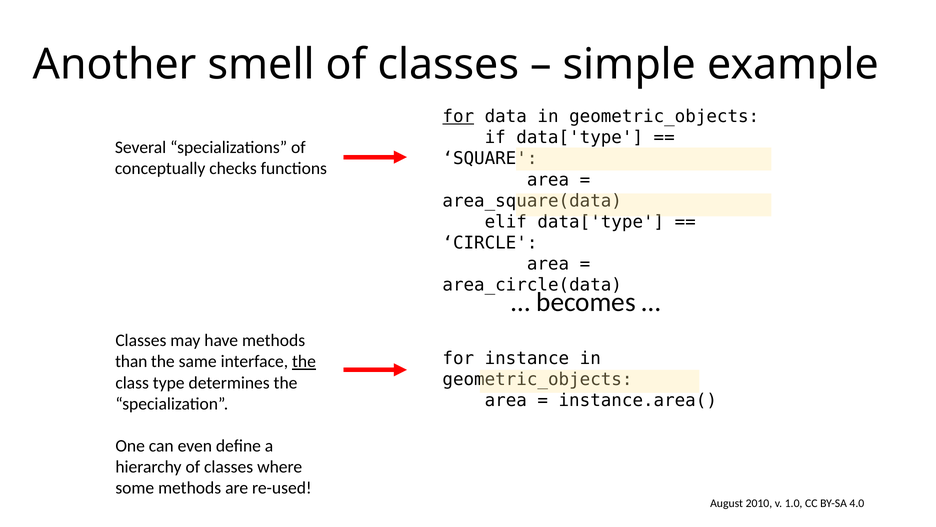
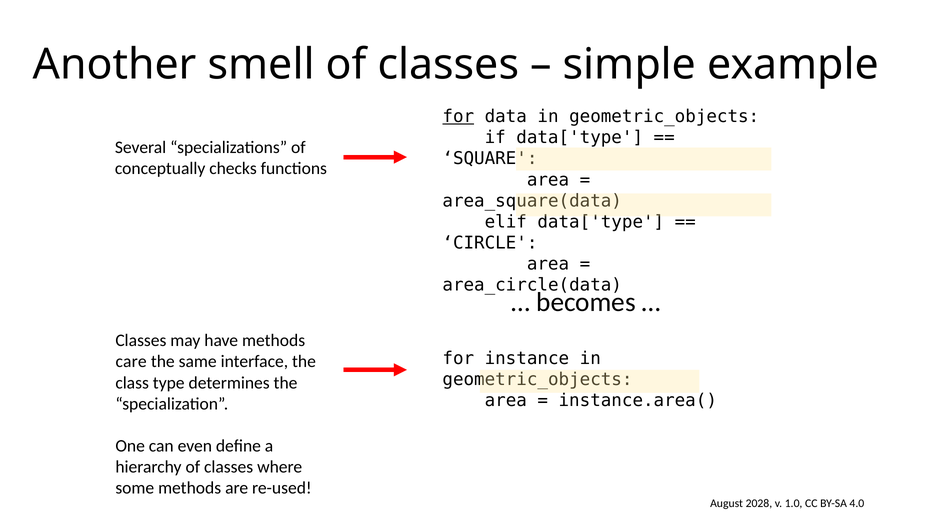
than: than -> care (131, 361)
the underline: present -> none (304, 361)
2010: 2010 -> 2028 (759, 503)
